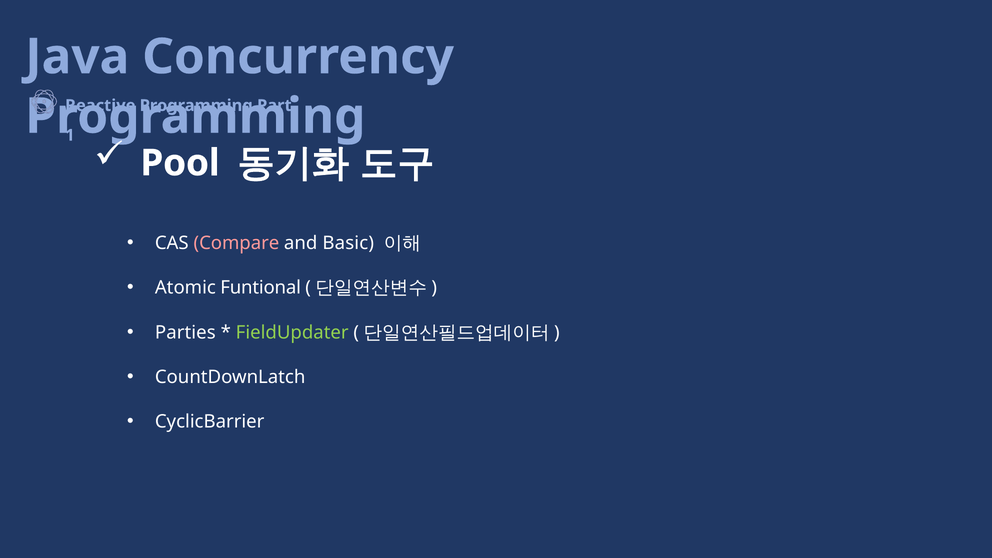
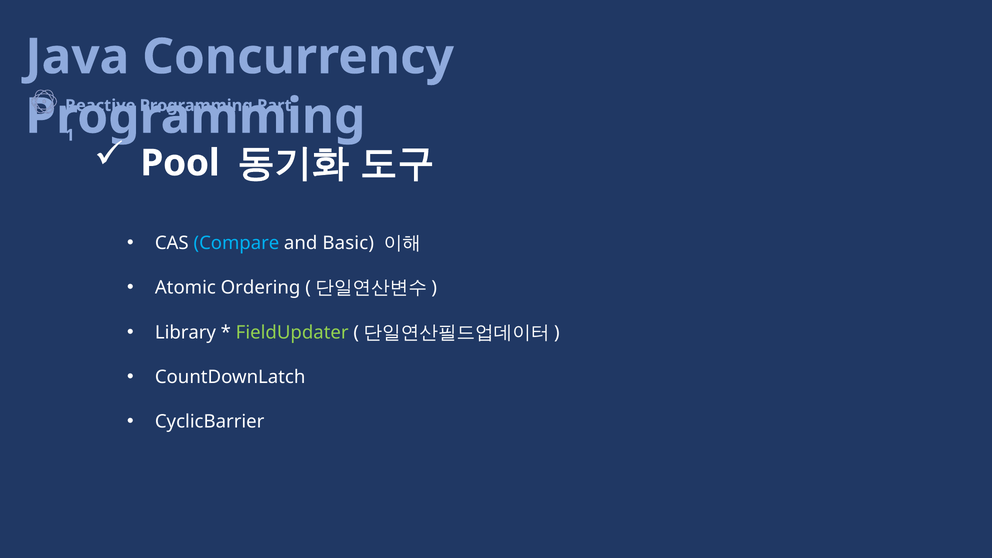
Compare colour: pink -> light blue (236, 243)
Funtional: Funtional -> Ordering (261, 288)
Parties: Parties -> Library (185, 332)
